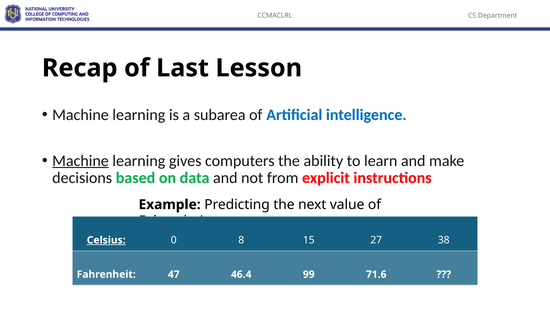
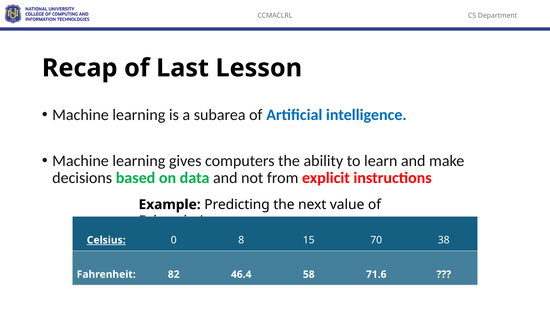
Machine underline: present -> none (81, 161)
27: 27 -> 70 (376, 240)
47: 47 -> 82 (174, 275)
99: 99 -> 58 (309, 275)
